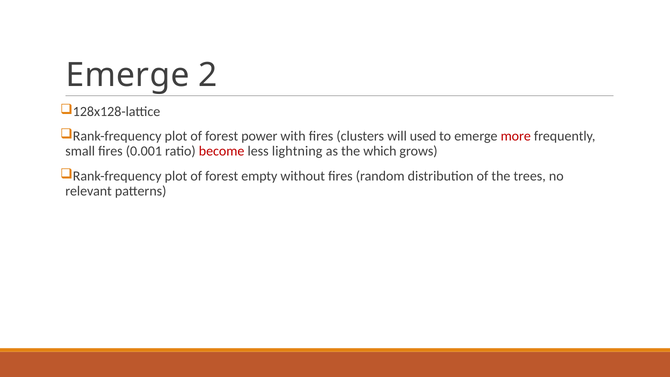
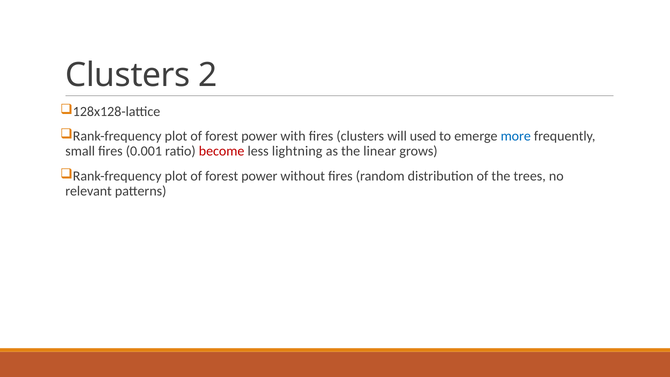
Emerge: Emerge -> Clusters (128, 75)
more colour: red -> blue (516, 136)
which: which -> linear (380, 151)
empty: empty -> power (259, 176)
